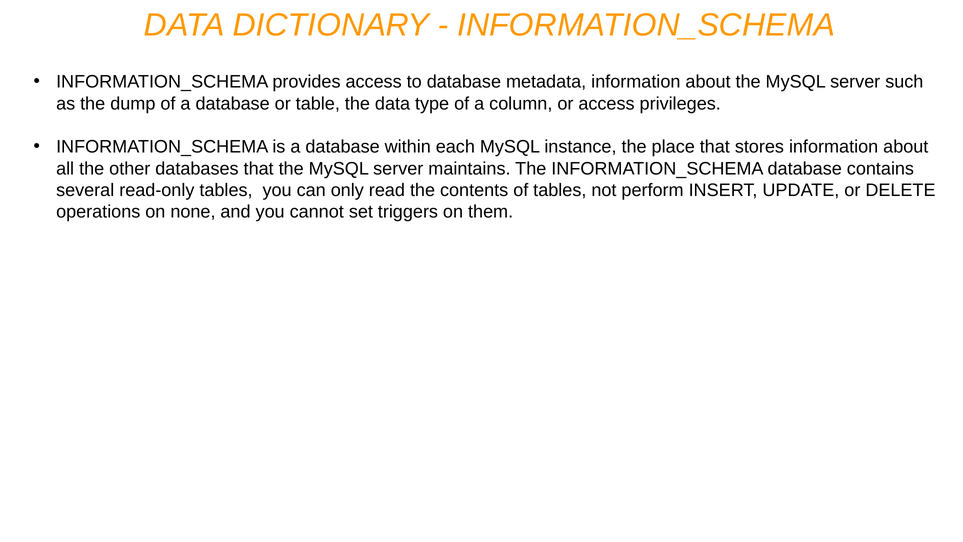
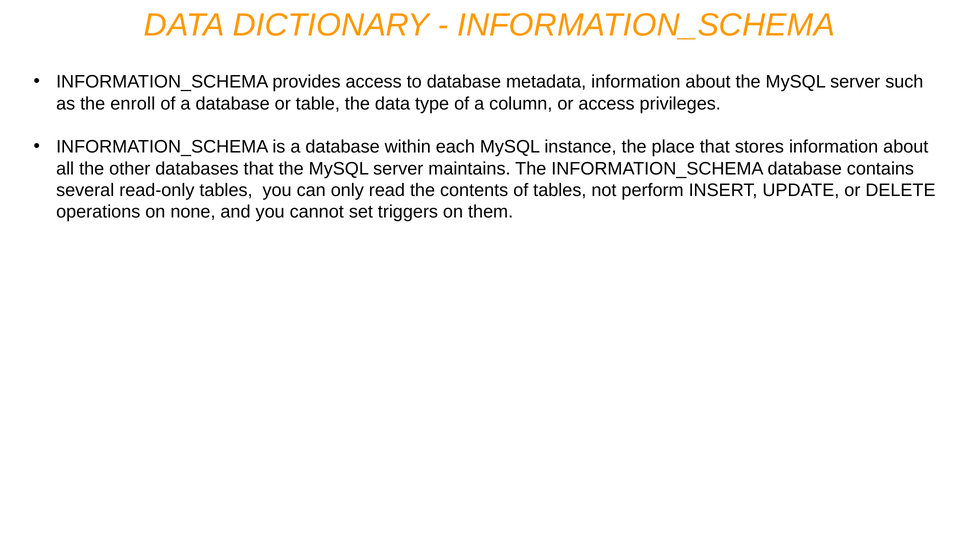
dump: dump -> enroll (133, 103)
